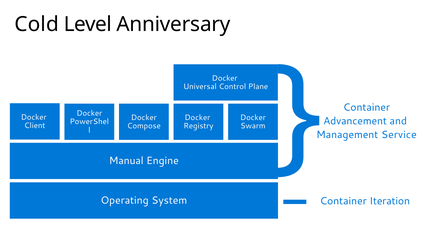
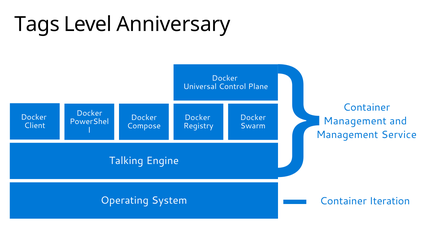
Cold: Cold -> Tags (37, 24)
Advancement: Advancement -> Management (355, 121)
Manual: Manual -> Talking (126, 161)
